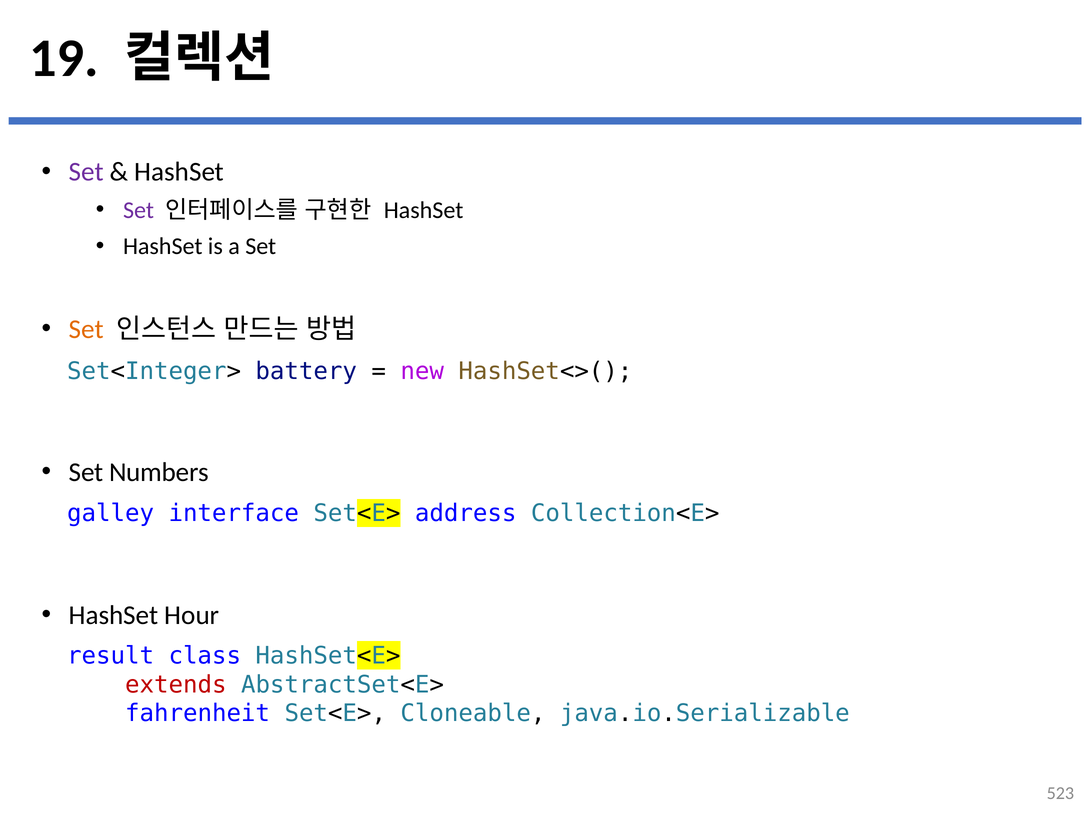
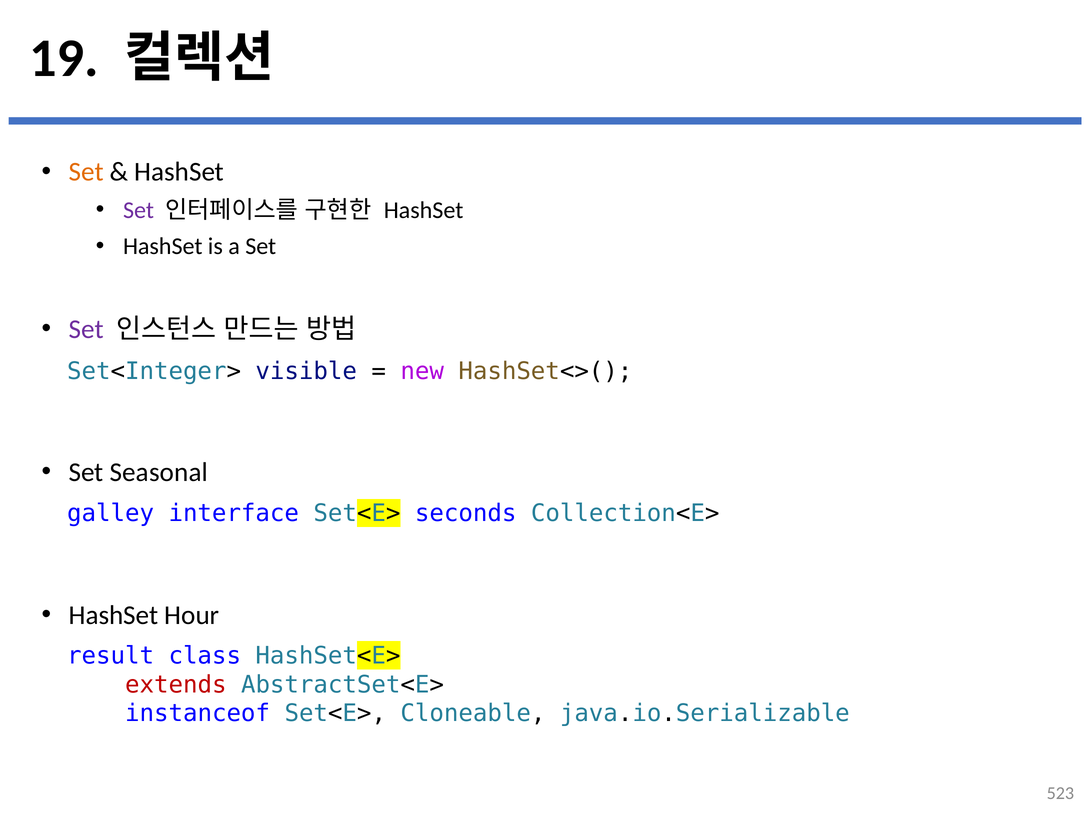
Set colour: purple -> orange (86, 172)
Set colour: orange -> purple (86, 329)
battery: battery -> visible (306, 371)
Numbers: Numbers -> Seasonal (159, 472)
address: address -> seconds (466, 514)
fahrenheit: fahrenheit -> instanceof (198, 714)
